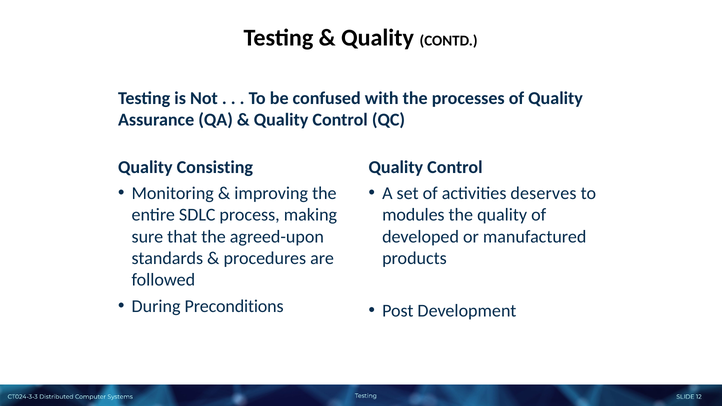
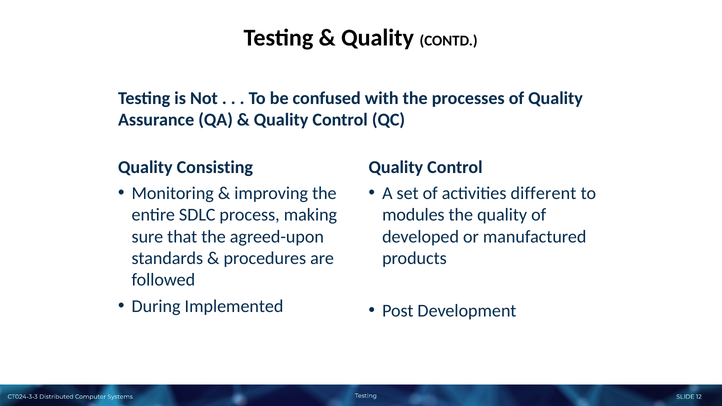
deserves: deserves -> different (543, 193)
Preconditions: Preconditions -> Implemented (234, 306)
